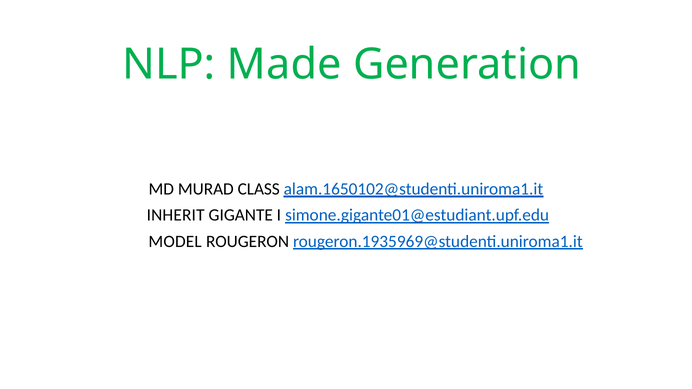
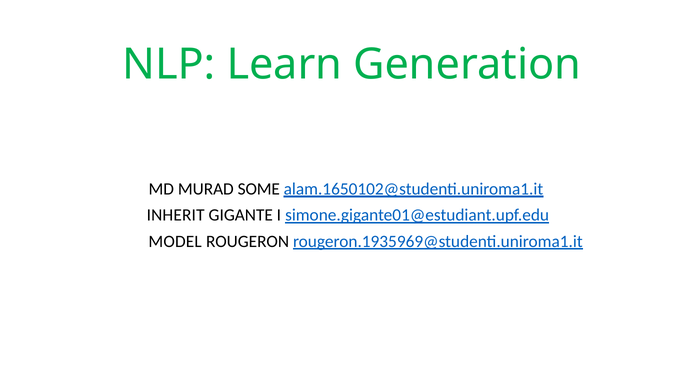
Made: Made -> Learn (284, 65)
CLASS: CLASS -> SOME (259, 189)
